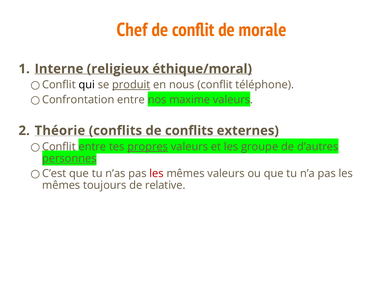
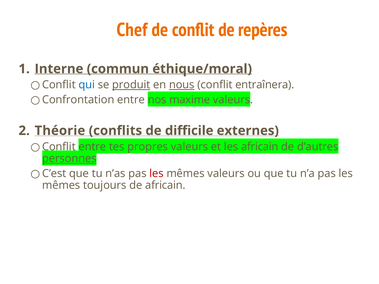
morale: morale -> repères (263, 30)
religieux: religieux -> commun (118, 69)
qui colour: black -> blue (87, 85)
nous underline: none -> present (182, 85)
téléphone: téléphone -> entraînera (265, 85)
de conflits: conflits -> difficile (189, 131)
propres underline: present -> none (148, 147)
les groupe: groupe -> africain (260, 147)
de relative: relative -> africain (165, 185)
